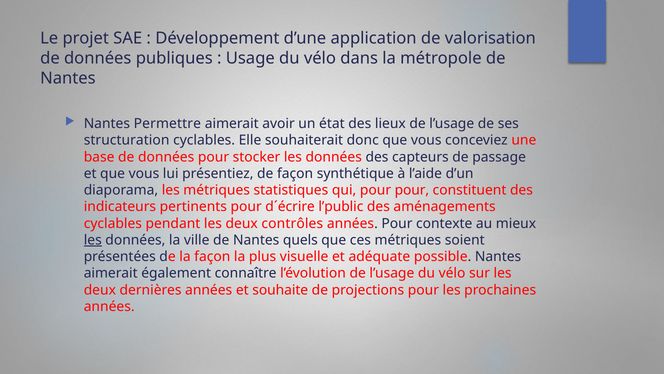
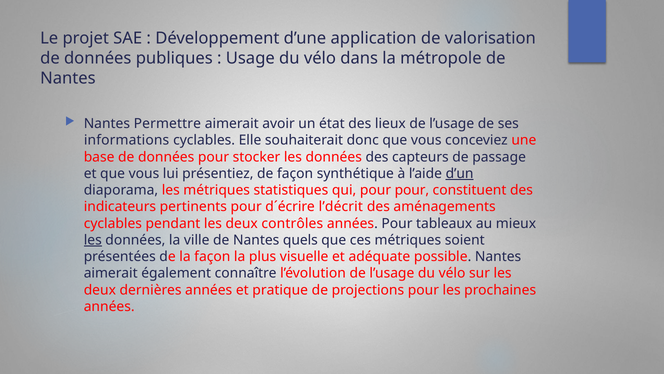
structuration: structuration -> informations (127, 140)
d’un underline: none -> present (460, 173)
l’public: l’public -> l’décrit (341, 207)
contexte: contexte -> tableaux (444, 223)
souhaite: souhaite -> pratique (280, 290)
